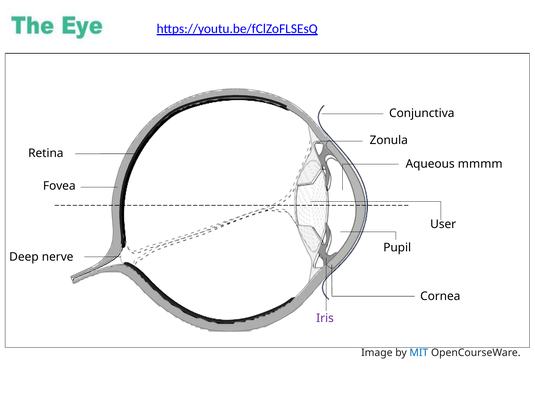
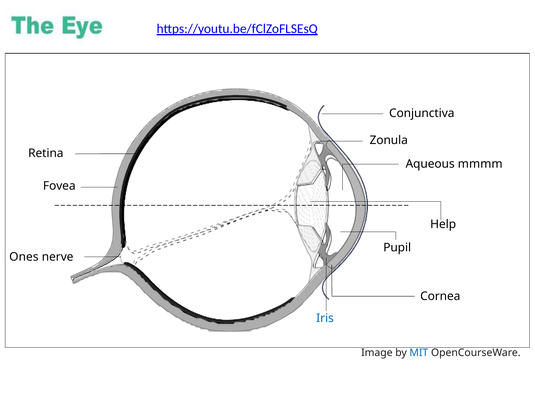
User: User -> Help (443, 224)
Deep: Deep -> Ones (24, 257)
Iris colour: purple -> blue (325, 318)
